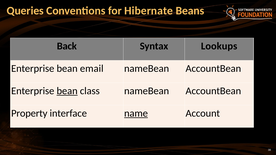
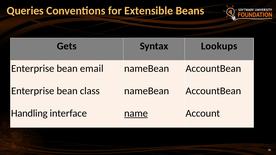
Hibernate: Hibernate -> Extensible (149, 11)
Back: Back -> Gets (67, 46)
bean underline: present -> none (67, 91)
Property: Property -> Handling (29, 113)
